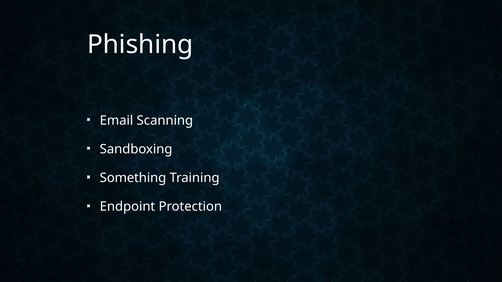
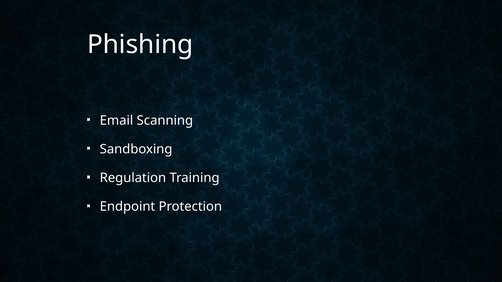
Something: Something -> Regulation (133, 178)
